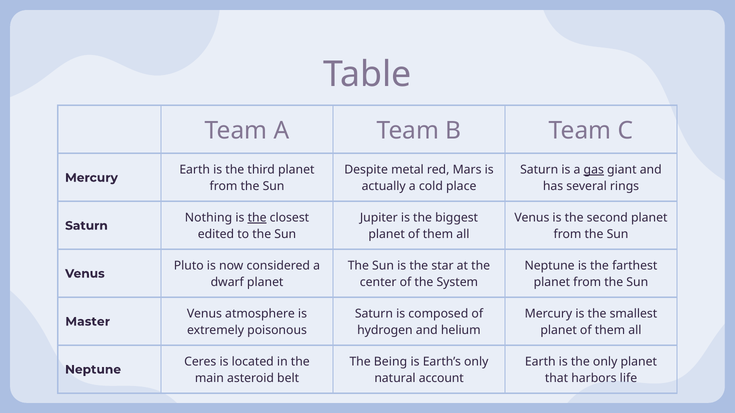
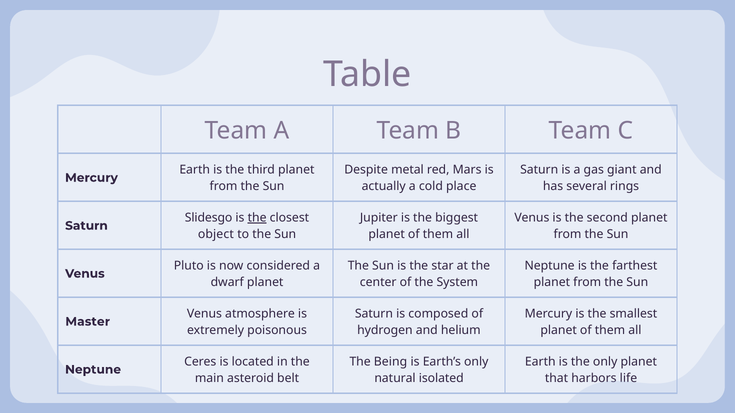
gas underline: present -> none (594, 170)
Nothing: Nothing -> Slidesgo (209, 218)
edited: edited -> object (216, 235)
account: account -> isolated (441, 379)
